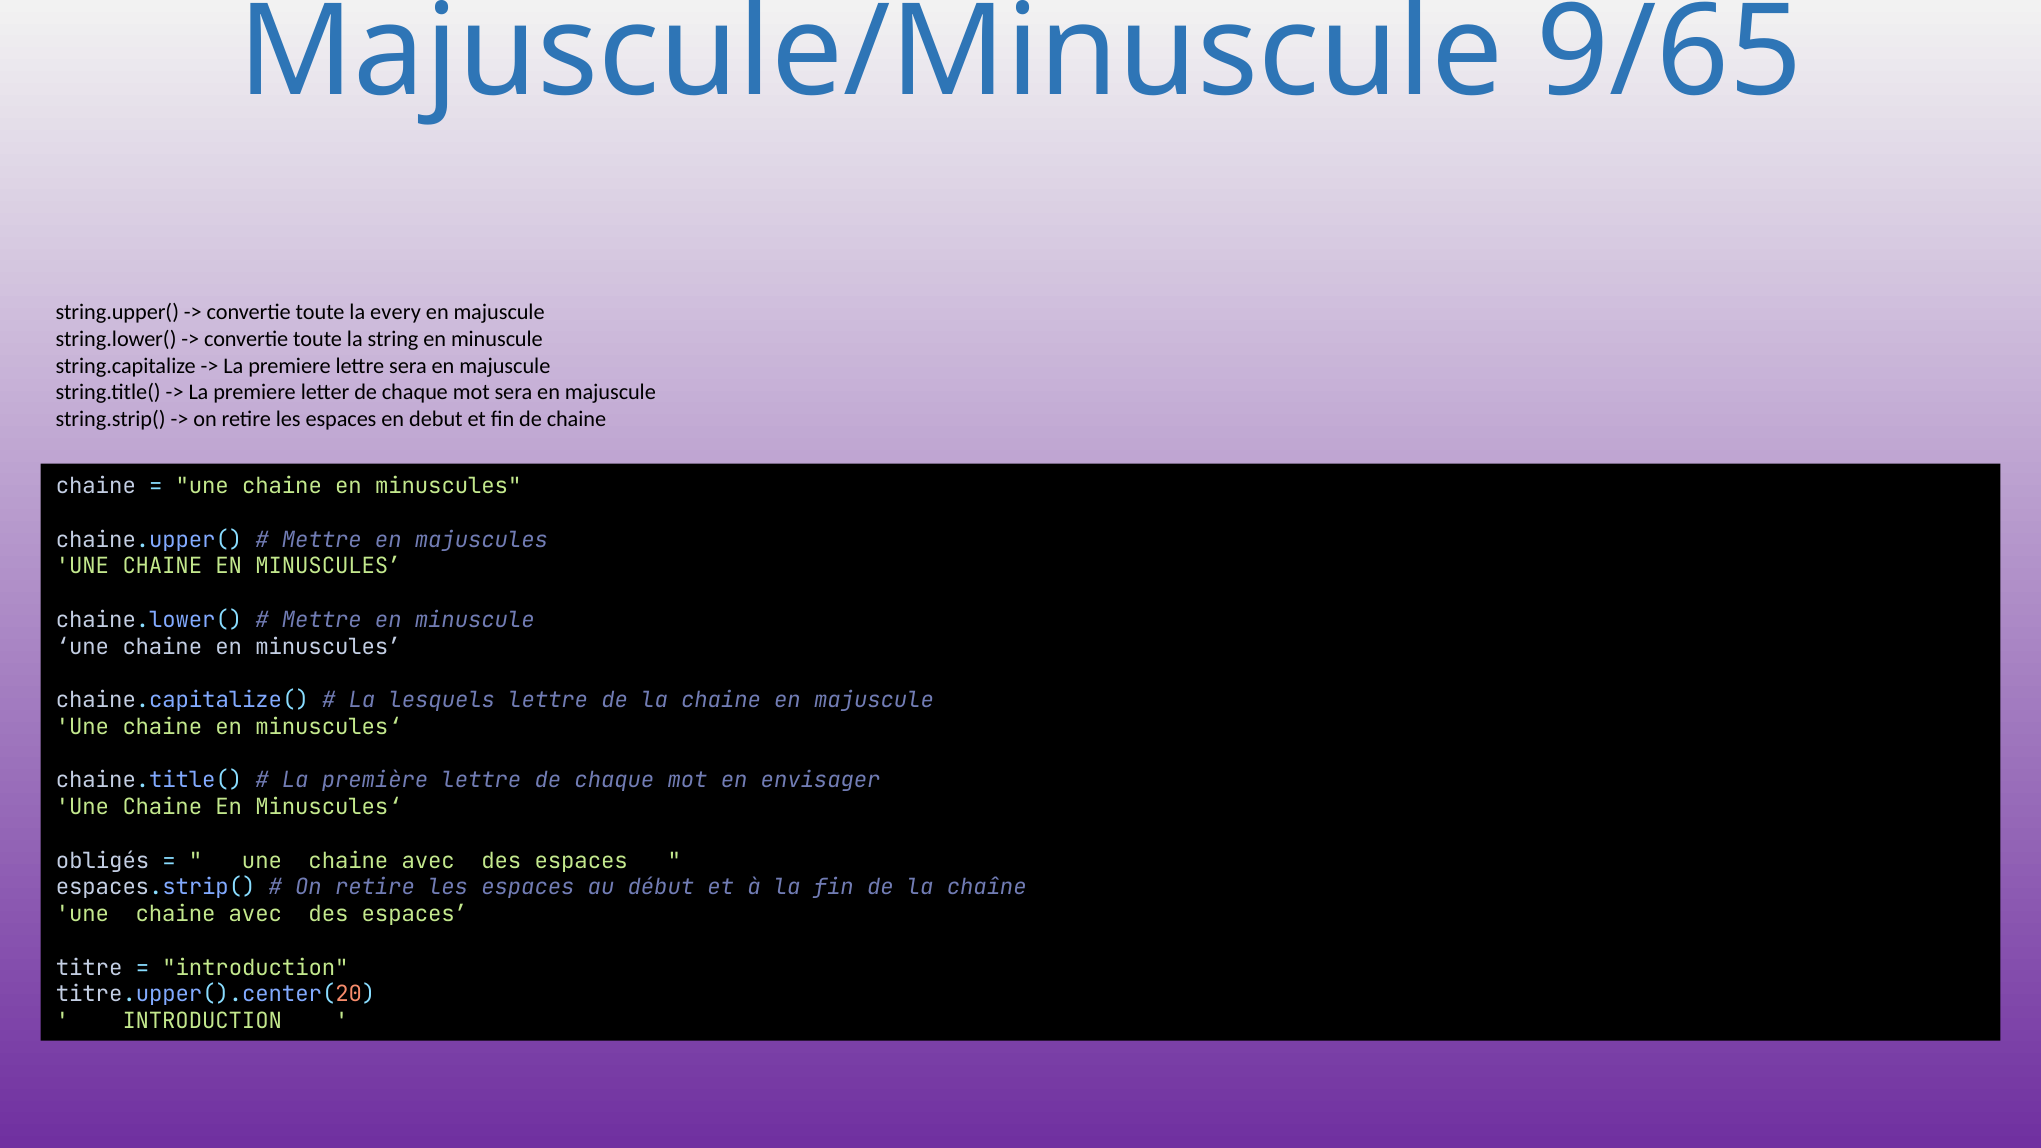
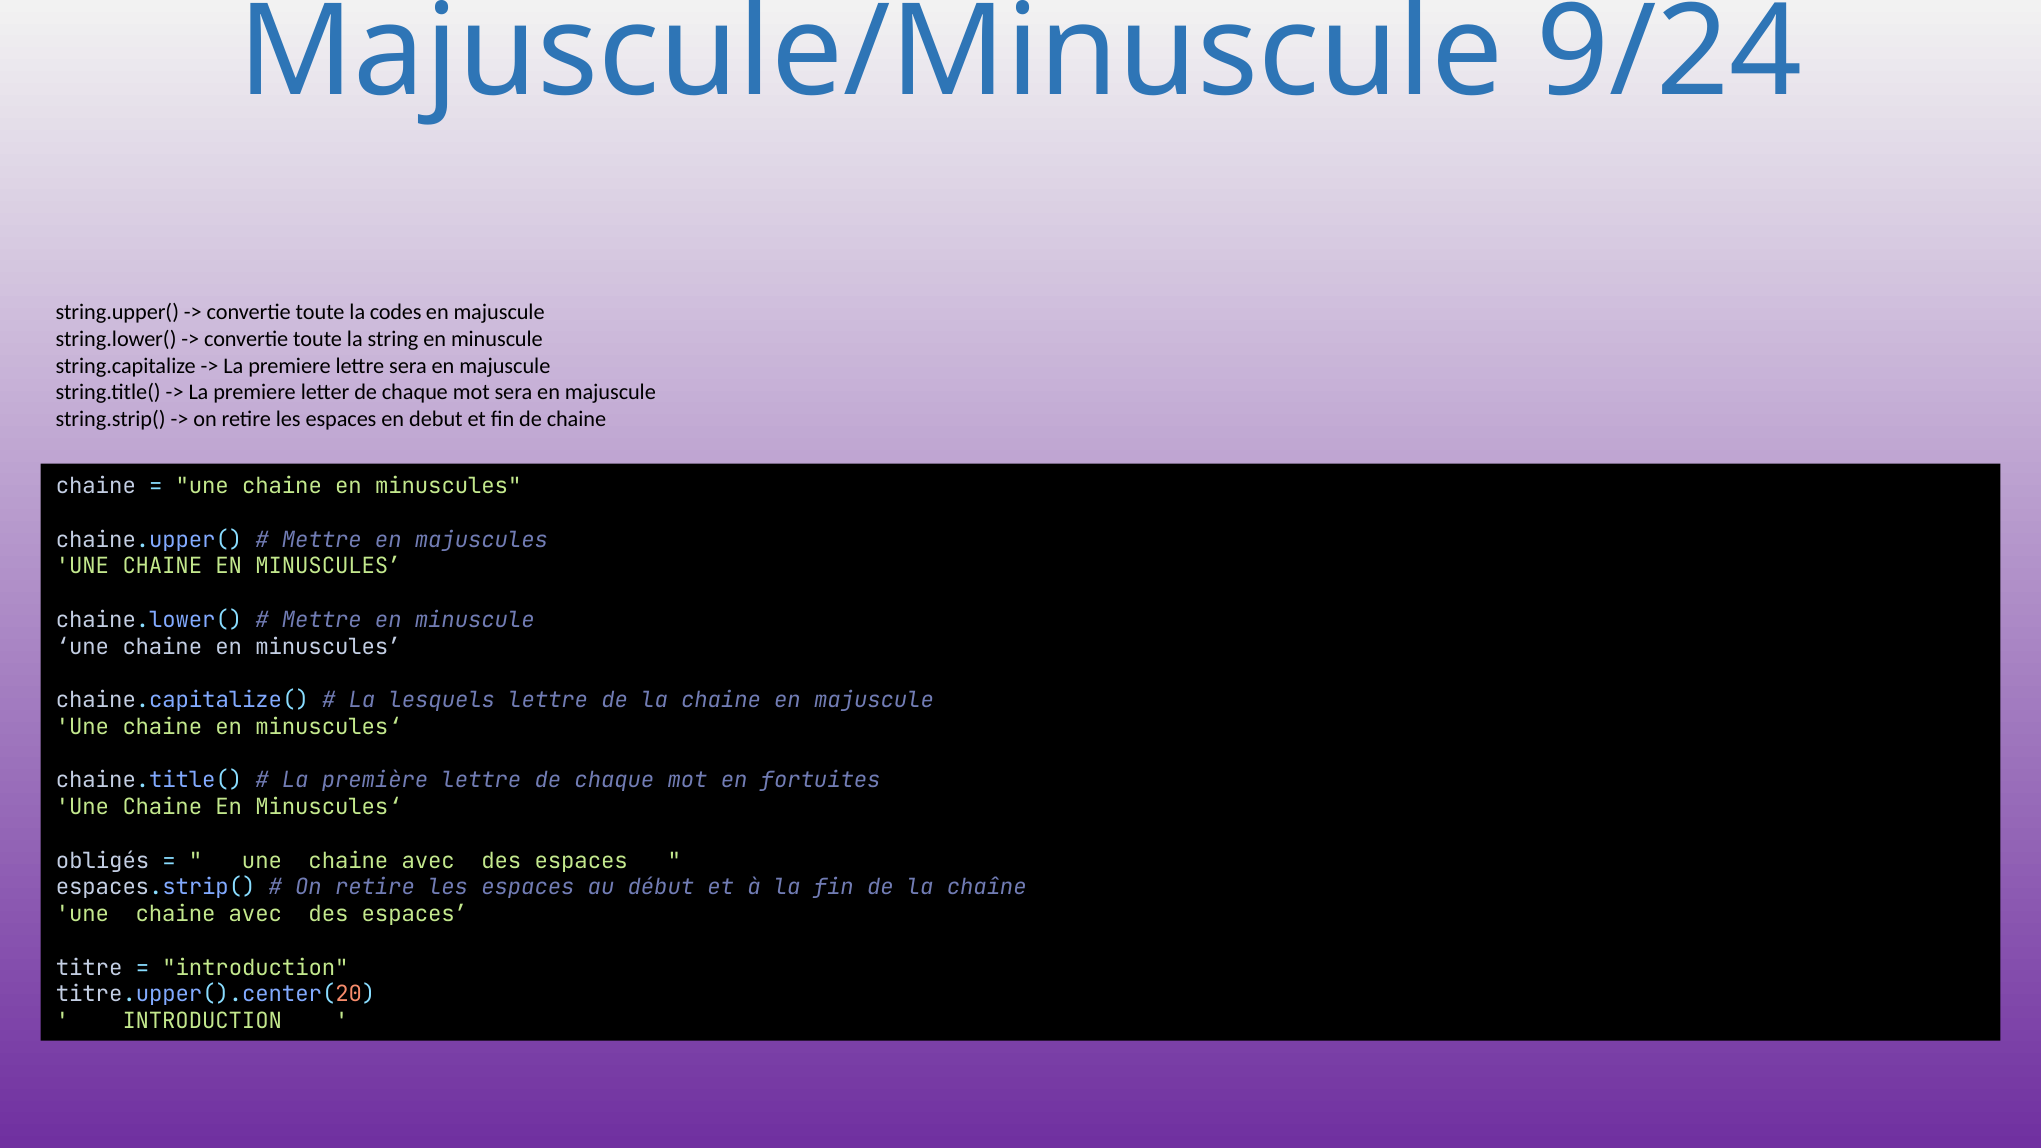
9/65: 9/65 -> 9/24 (1669, 53)
every: every -> codes (396, 312)
envisager: envisager -> fortuites (821, 780)
